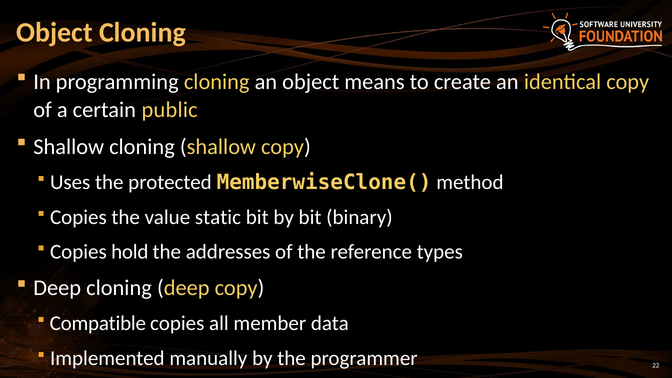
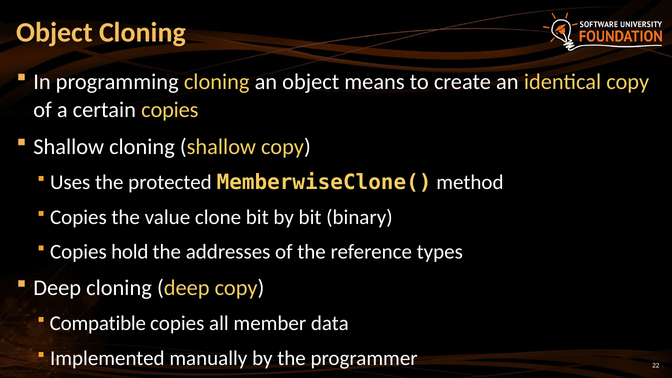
certain public: public -> copies (170, 110)
static: static -> clone (218, 217)
